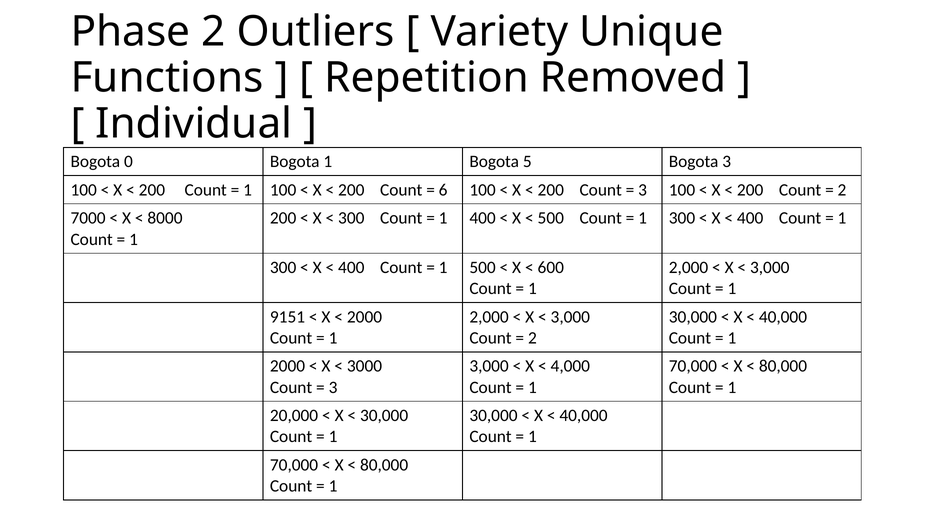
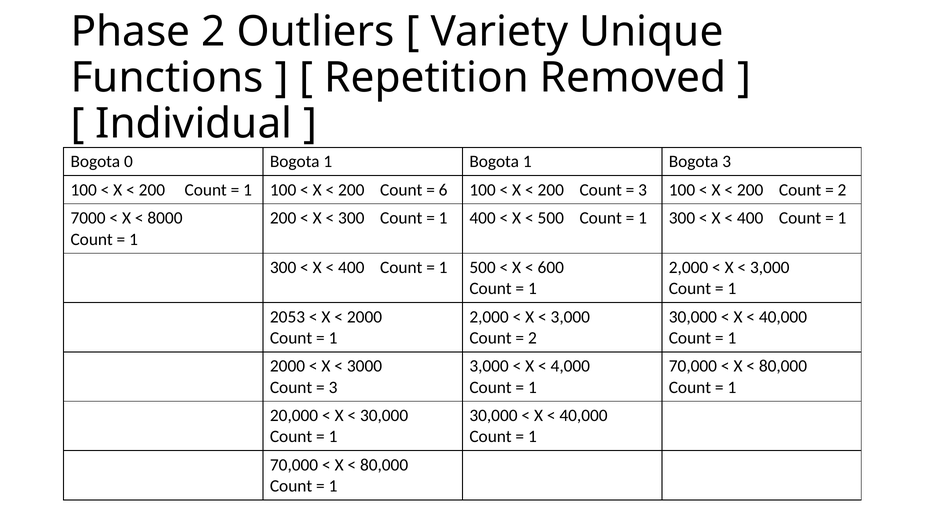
1 Bogota 5: 5 -> 1 (527, 162)
9151: 9151 -> 2053 (288, 316)
